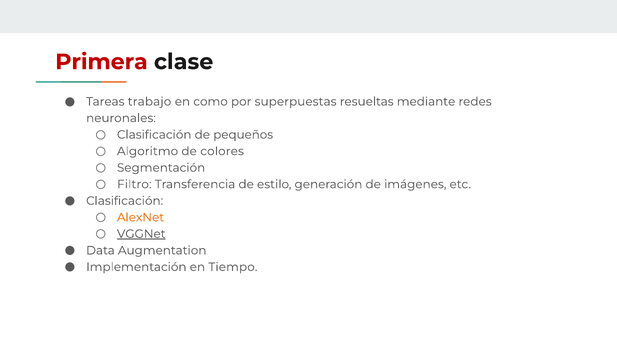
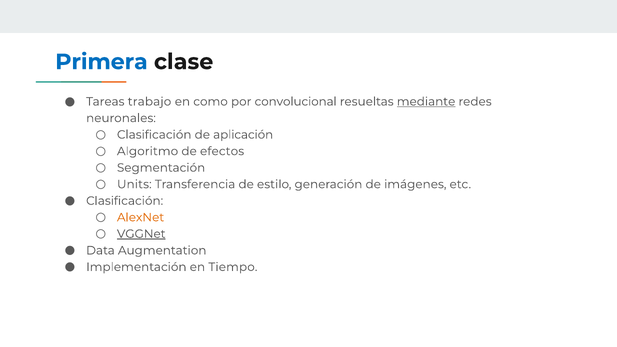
Primera colour: red -> blue (102, 62)
superpuestas: superpuestas -> convolucional (296, 102)
mediante underline: none -> present (426, 102)
pequeños: pequeños -> aplicación (243, 135)
colores: colores -> efectos (222, 151)
Filtro: Filtro -> Units (134, 184)
